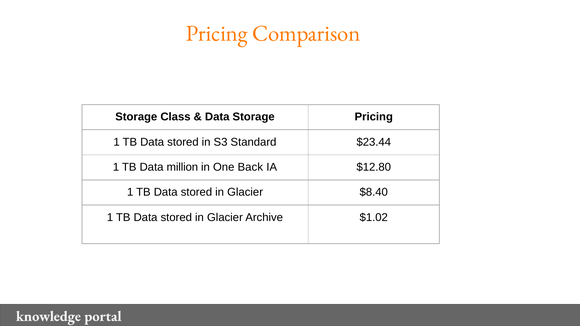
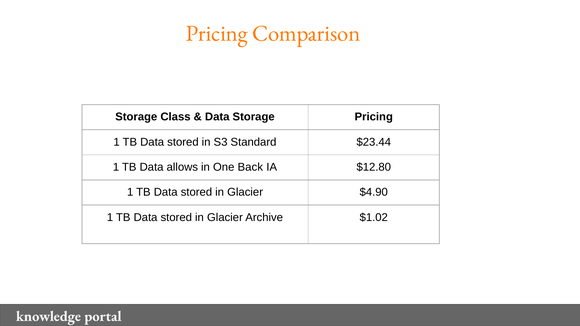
million: million -> allows (182, 167)
$8.40: $8.40 -> $4.90 (374, 192)
